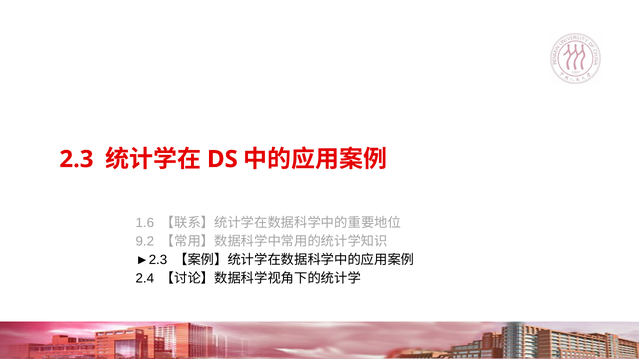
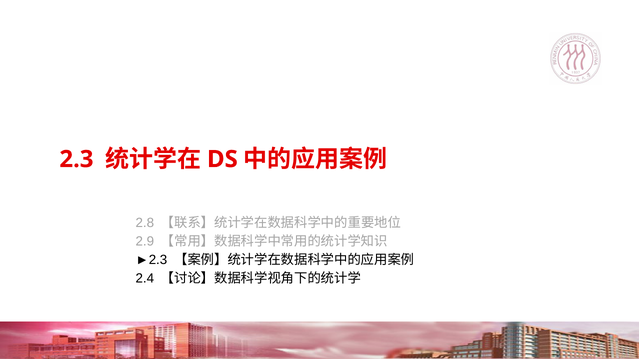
1.6: 1.6 -> 2.8 (145, 223)
9.2: 9.2 -> 2.9 (145, 242)
